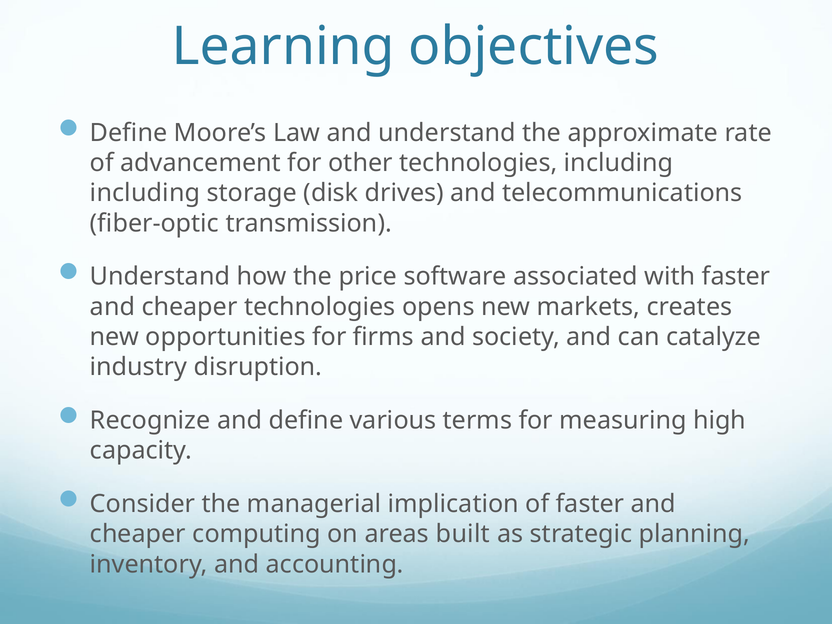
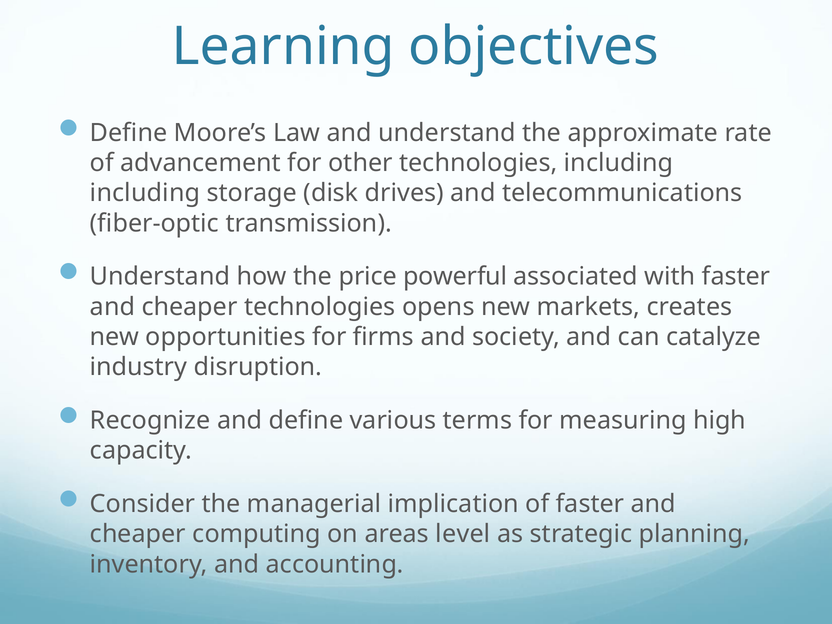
software: software -> powerful (455, 277)
built: built -> level (463, 534)
